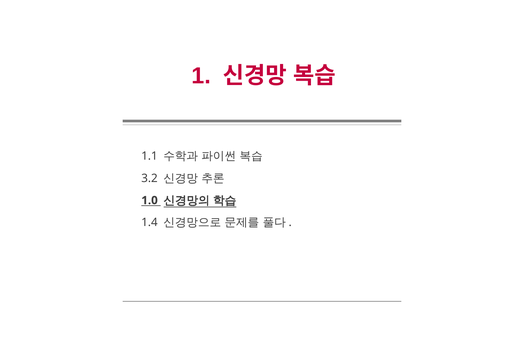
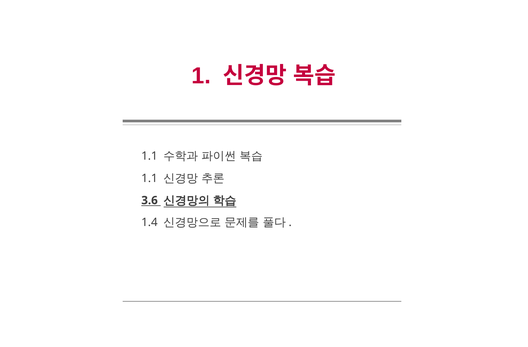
3.2: 3.2 -> 1.1 (149, 178)
1.0: 1.0 -> 3.6 (150, 200)
